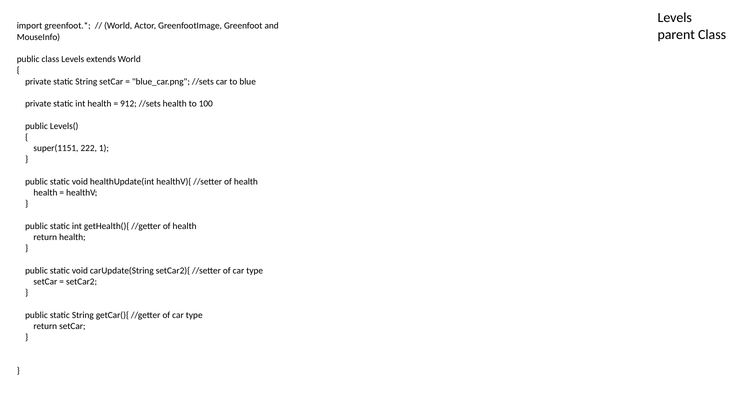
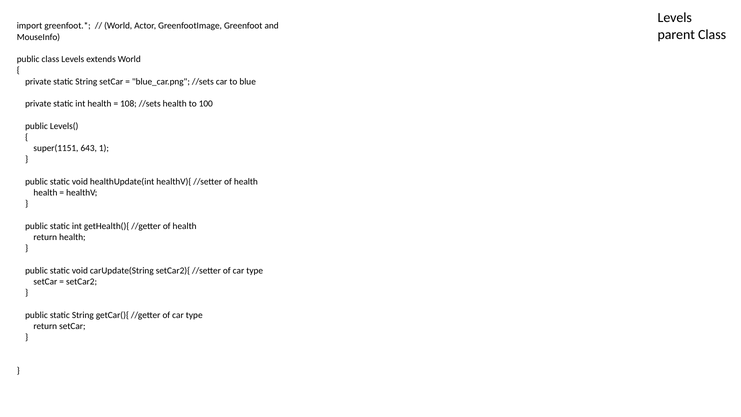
912: 912 -> 108 (128, 104)
222: 222 -> 643 (89, 148)
